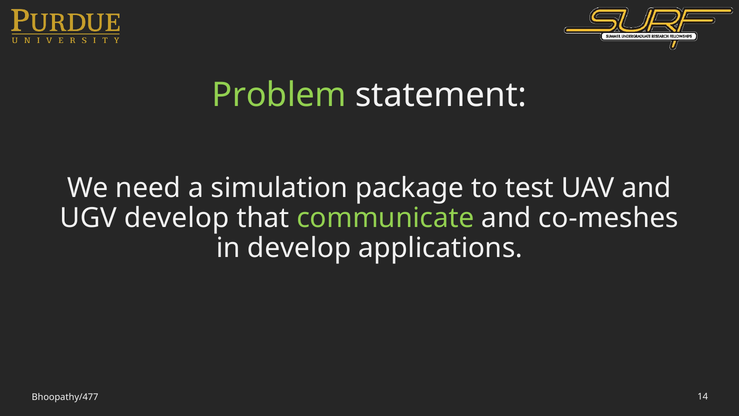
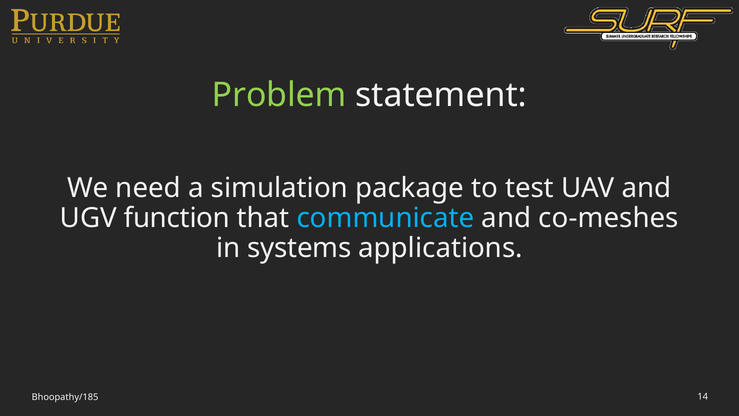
UGV develop: develop -> function (177, 218)
communicate colour: light green -> light blue (385, 218)
in develop: develop -> systems (299, 248)
Bhoopathy/477: Bhoopathy/477 -> Bhoopathy/185 (65, 397)
